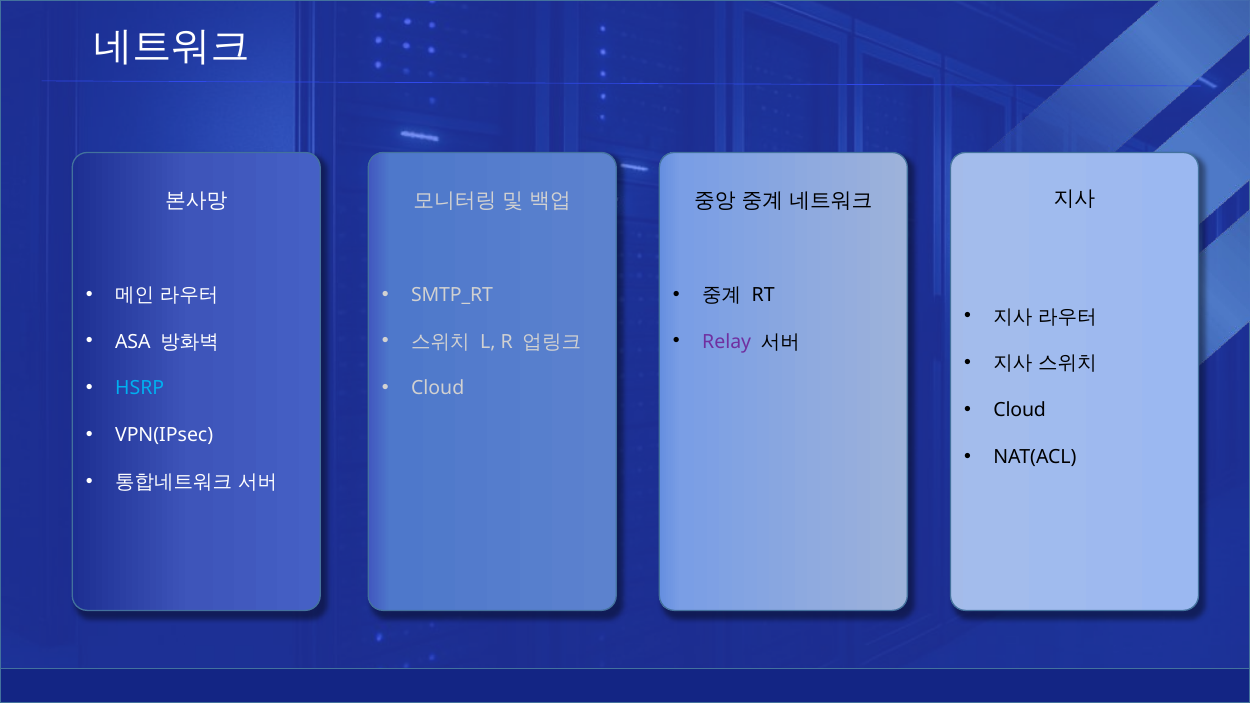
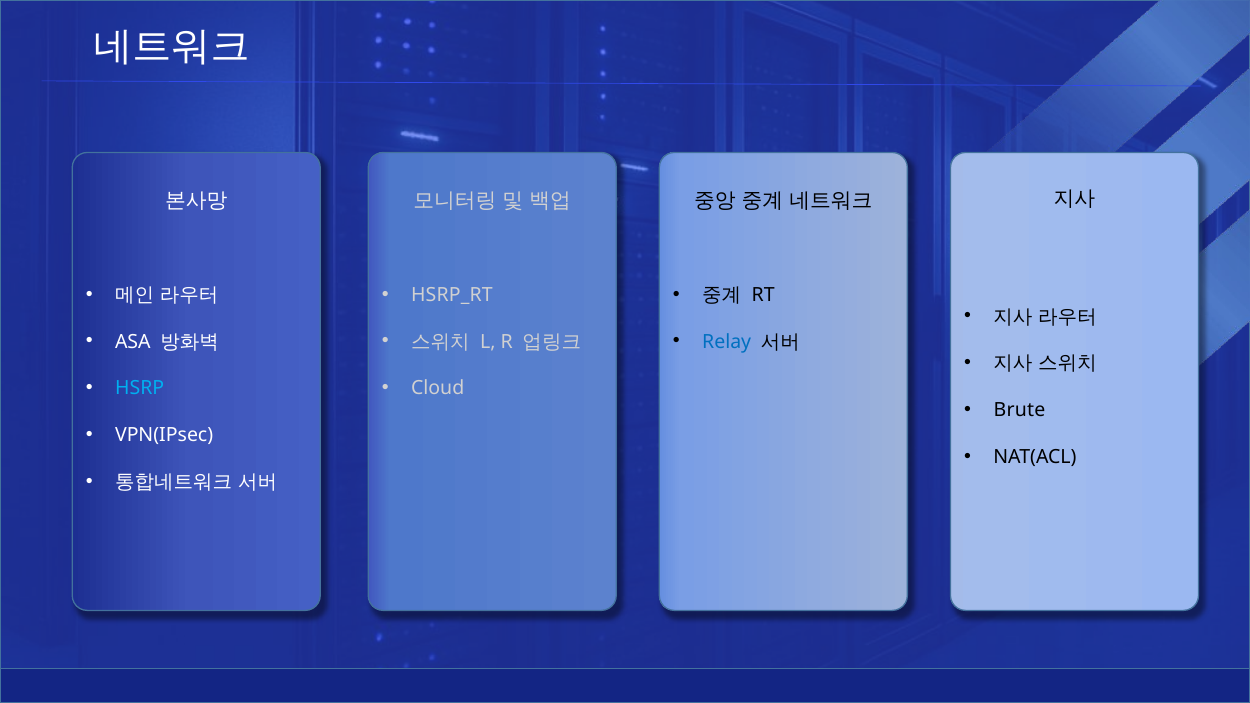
SMTP_RT: SMTP_RT -> HSRP_RT (452, 295)
Relay colour: purple -> blue (727, 342)
Cloud: Cloud -> Brute (1019, 410)
